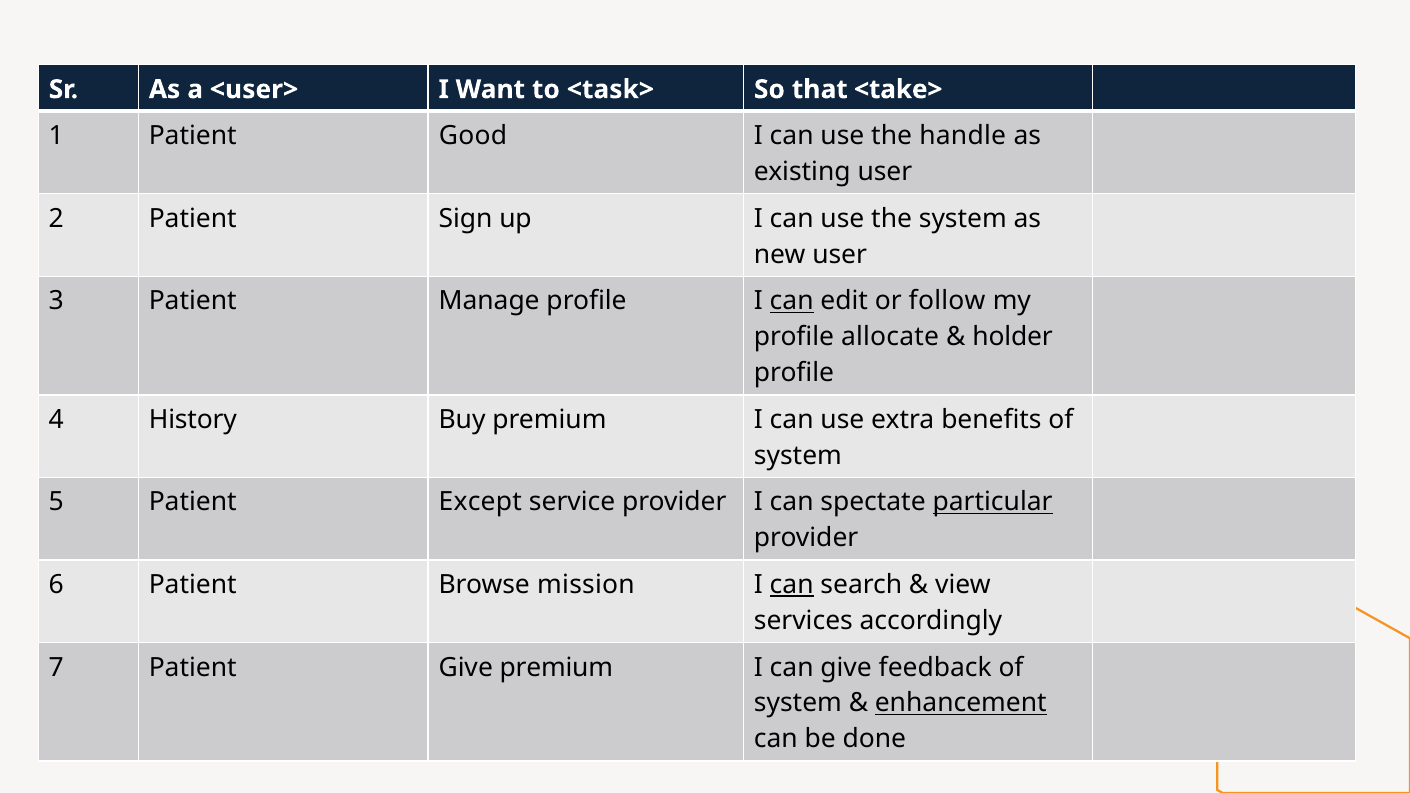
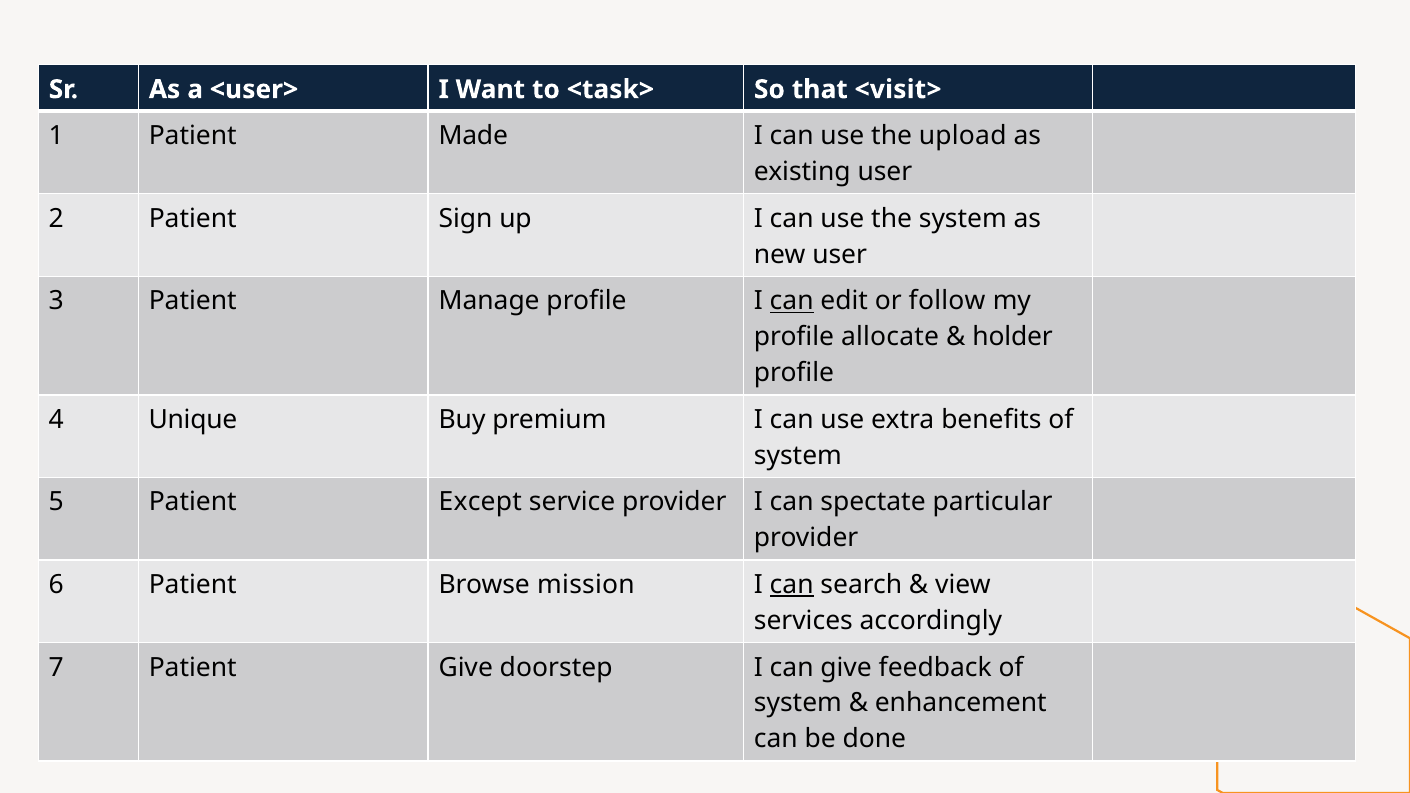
<take>: <take> -> <visit> (898, 89)
Good: Good -> Made (473, 136)
handle: handle -> upload (963, 136)
History: History -> Unique (193, 420)
particular underline: present -> none (993, 502)
Give premium: premium -> doorstep (556, 667)
enhancement underline: present -> none (961, 703)
